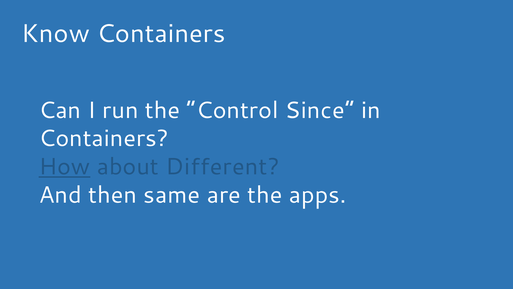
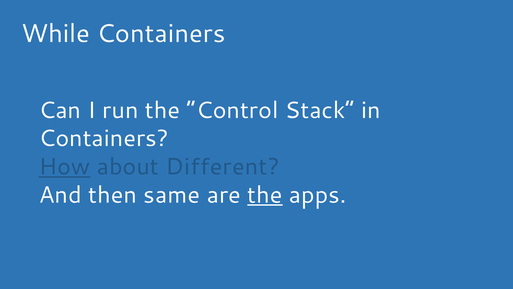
Know: Know -> While (56, 34)
Since: Since -> Stack (320, 110)
the underline: none -> present (265, 195)
